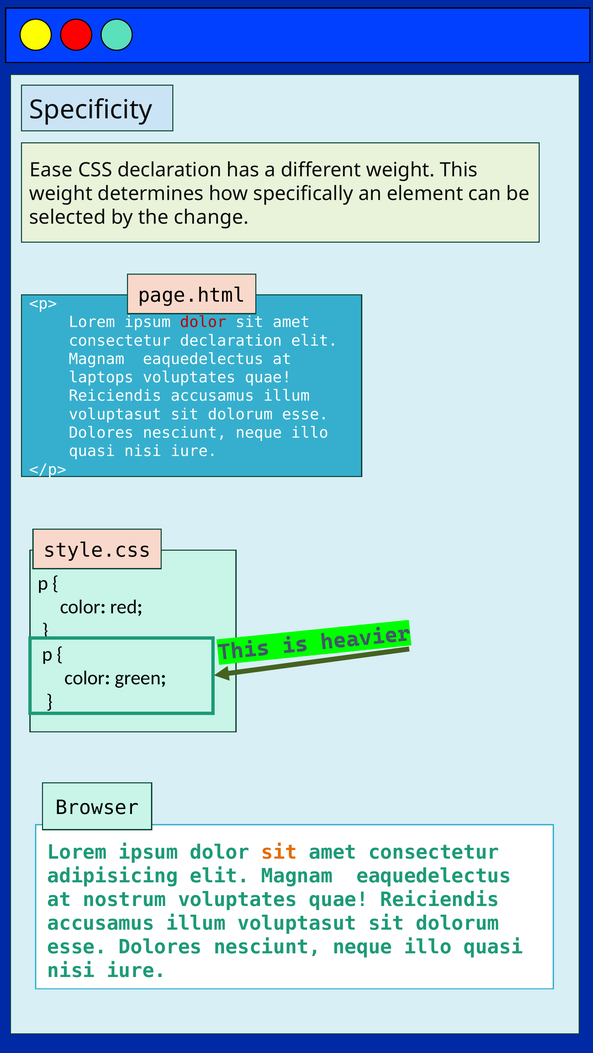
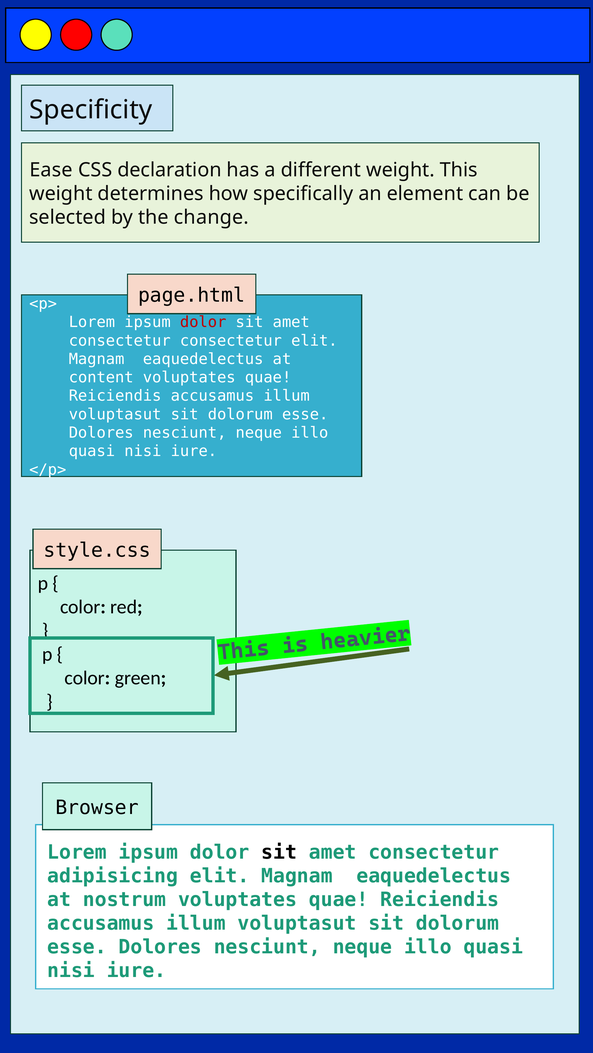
consectetur declaration: declaration -> consectetur (231, 341)
laptops: laptops -> content (101, 378)
sit colour: orange -> black (279, 853)
